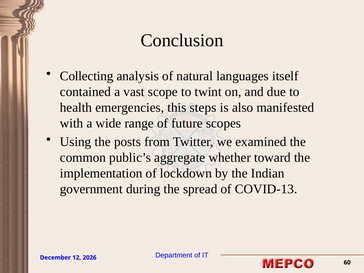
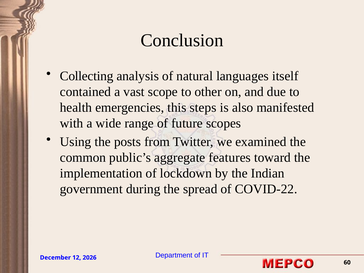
twint: twint -> other (208, 92)
whether: whether -> features (230, 157)
COVID-13: COVID-13 -> COVID-22 (266, 189)
